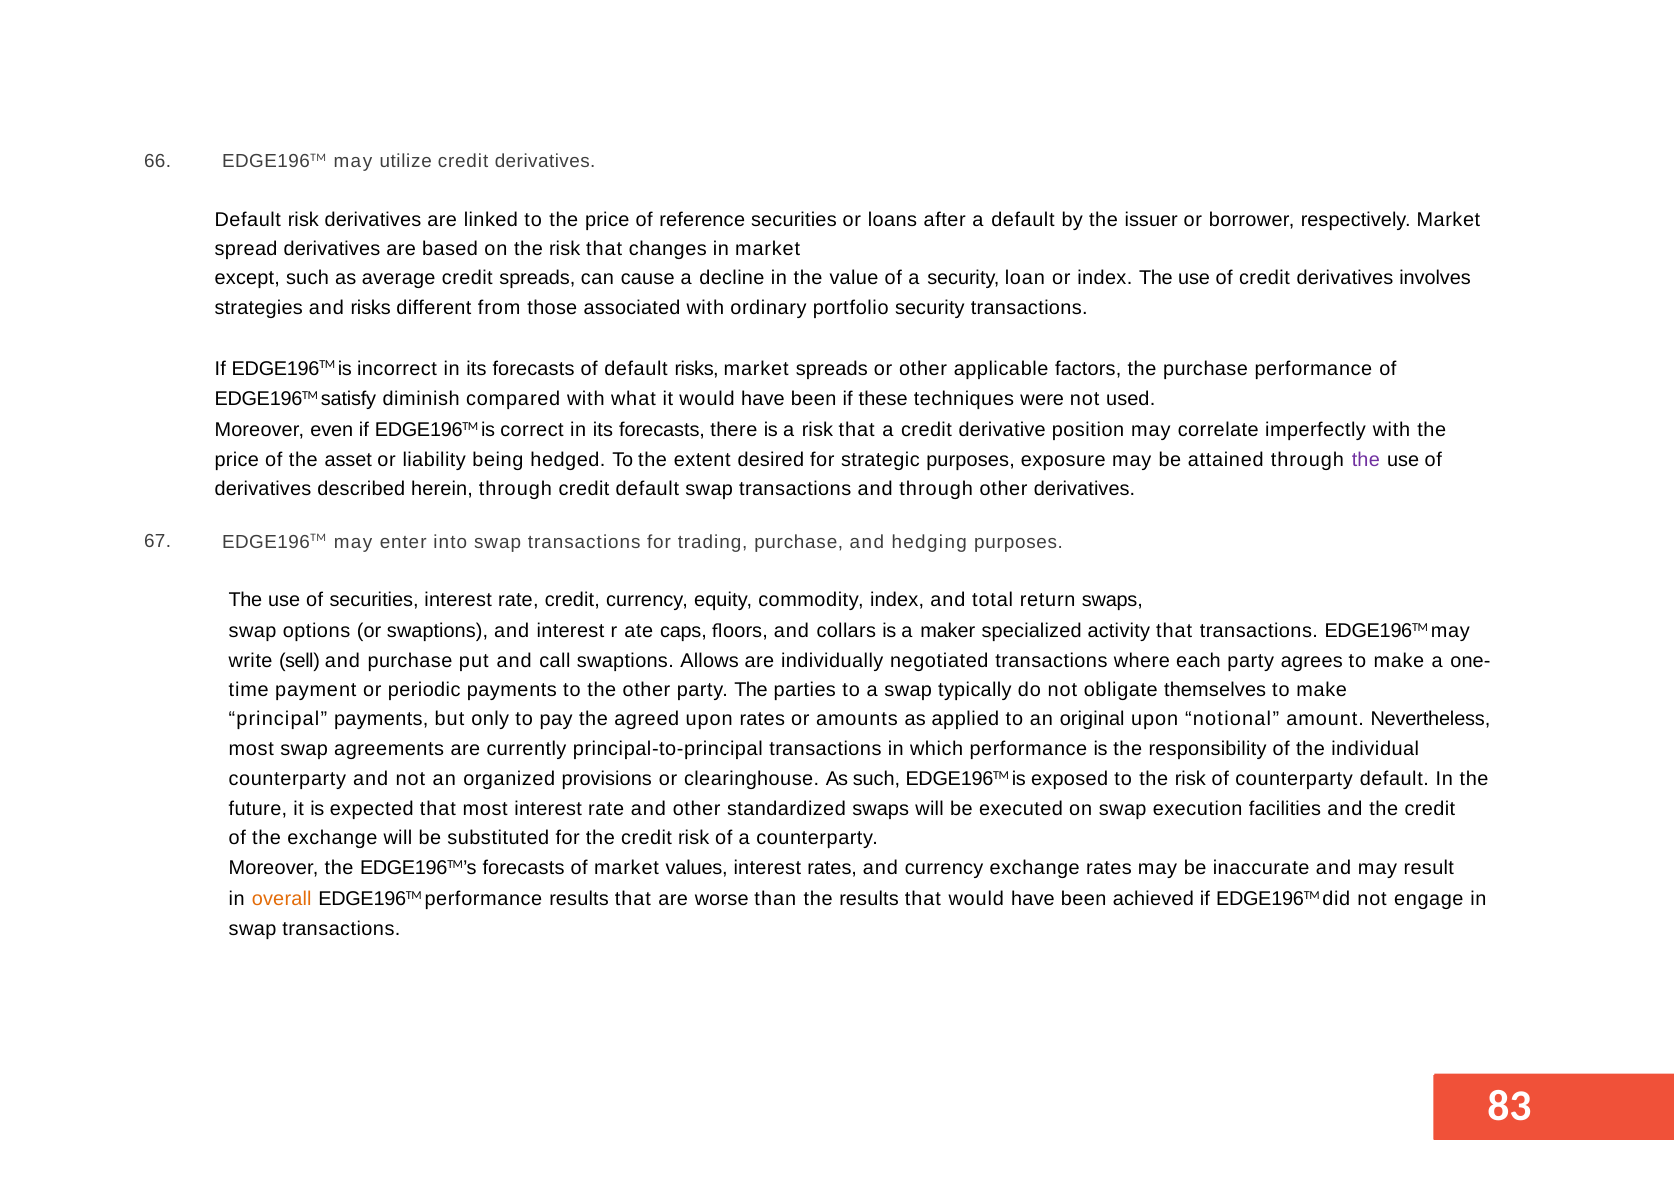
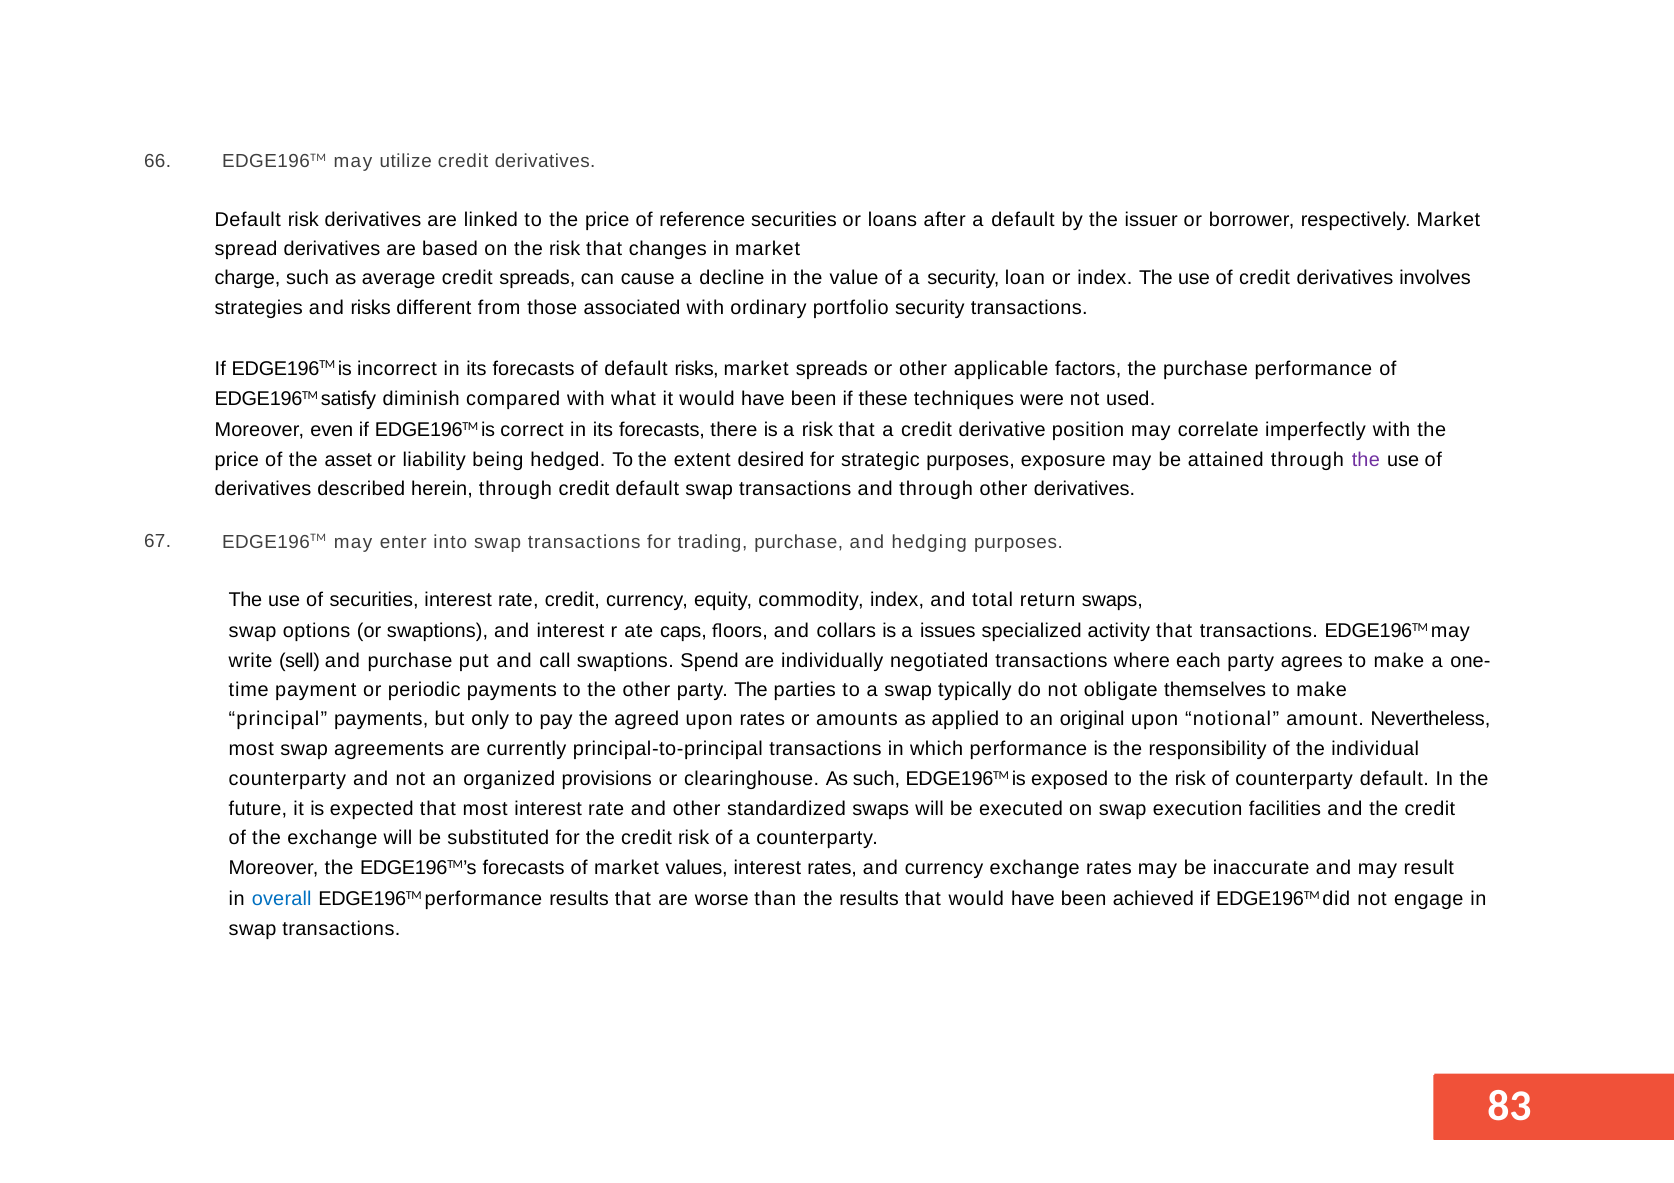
except: except -> charge (247, 278)
maker: maker -> issues (948, 631)
Allows: Allows -> Spend (710, 661)
overall colour: orange -> blue (282, 899)
